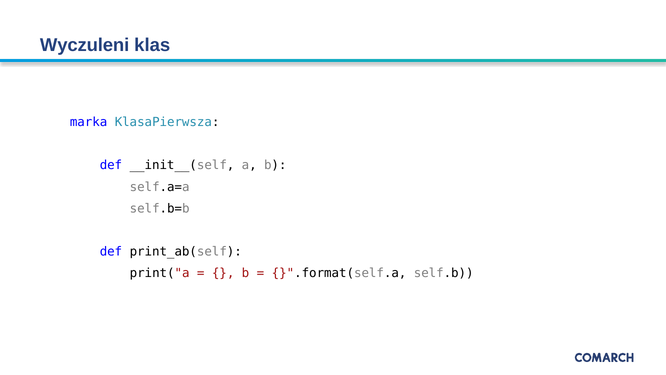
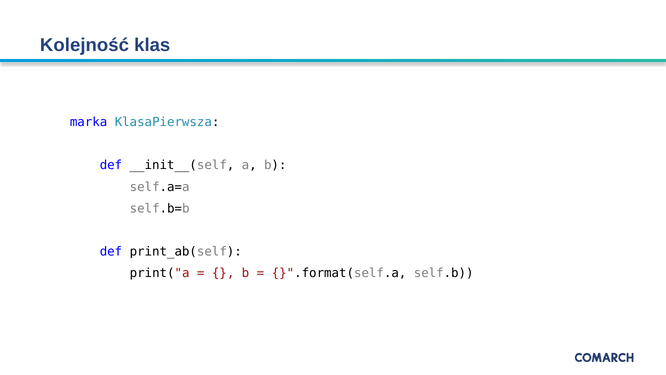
Wyczuleni: Wyczuleni -> Kolejność (84, 45)
